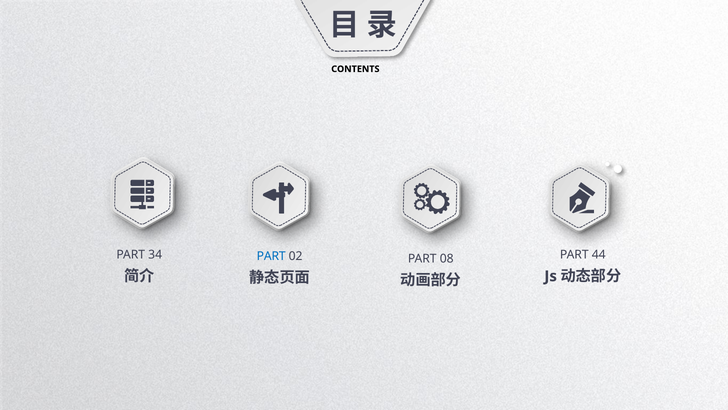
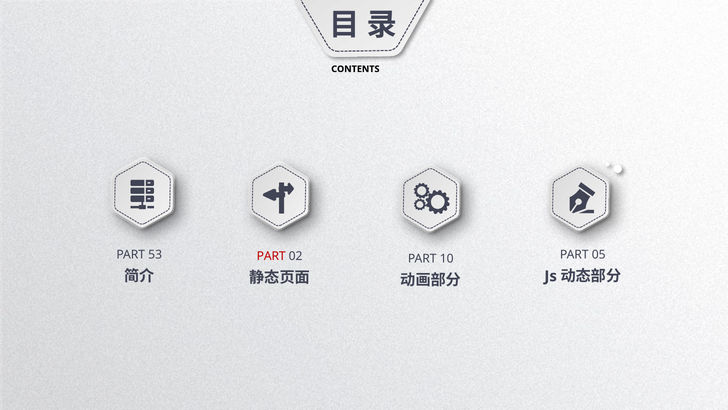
34: 34 -> 53 (155, 254)
44: 44 -> 05 (599, 254)
PART colour: blue -> red (271, 256)
08: 08 -> 10 (447, 258)
